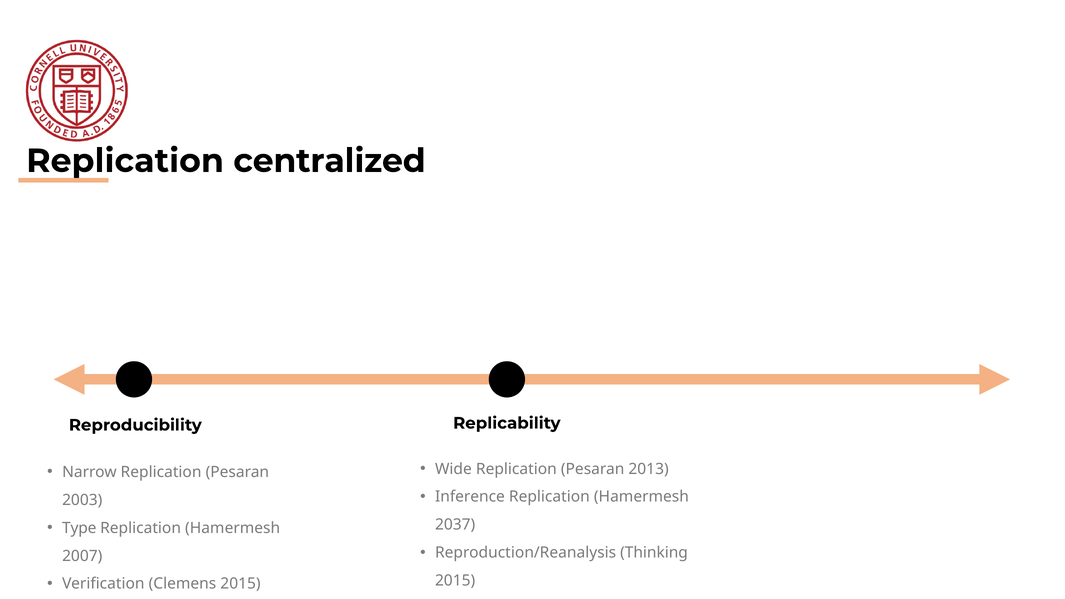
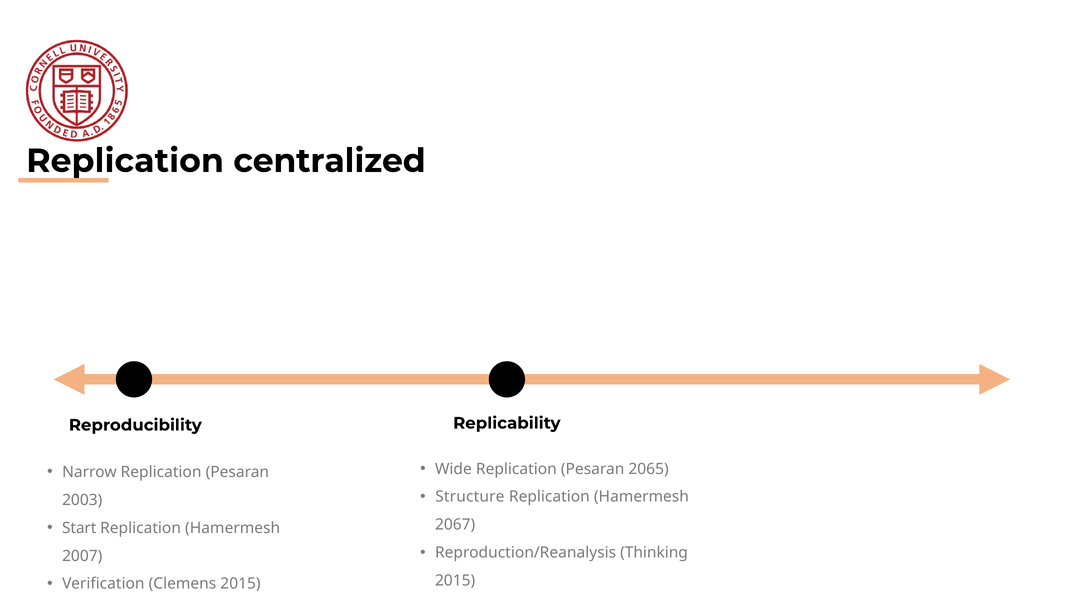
2013: 2013 -> 2065 (649, 469)
Inference: Inference -> Structure (470, 497)
Type: Type -> Start (79, 528)
2037: 2037 -> 2067 (455, 525)
